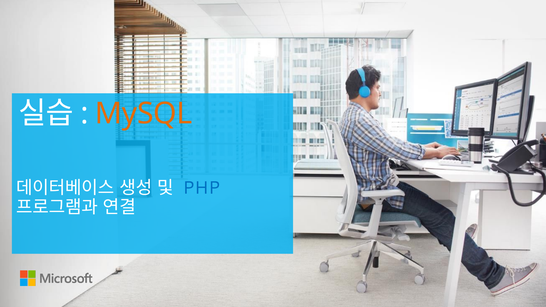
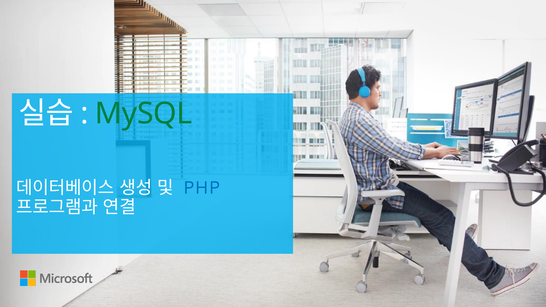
MySQL colour: orange -> green (144, 113)
